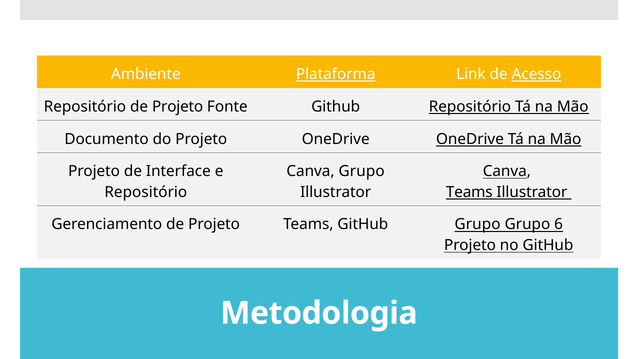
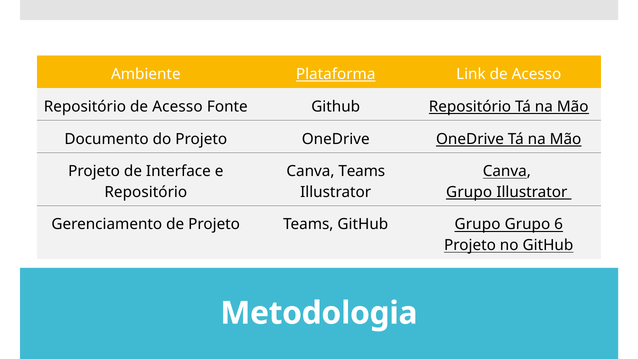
Acesso underline: present -> none (536, 74)
Repositório de Projeto: Projeto -> Acesso (177, 107)
Canva Grupo: Grupo -> Teams (362, 171)
Teams: Teams -> Grupo (469, 192)
